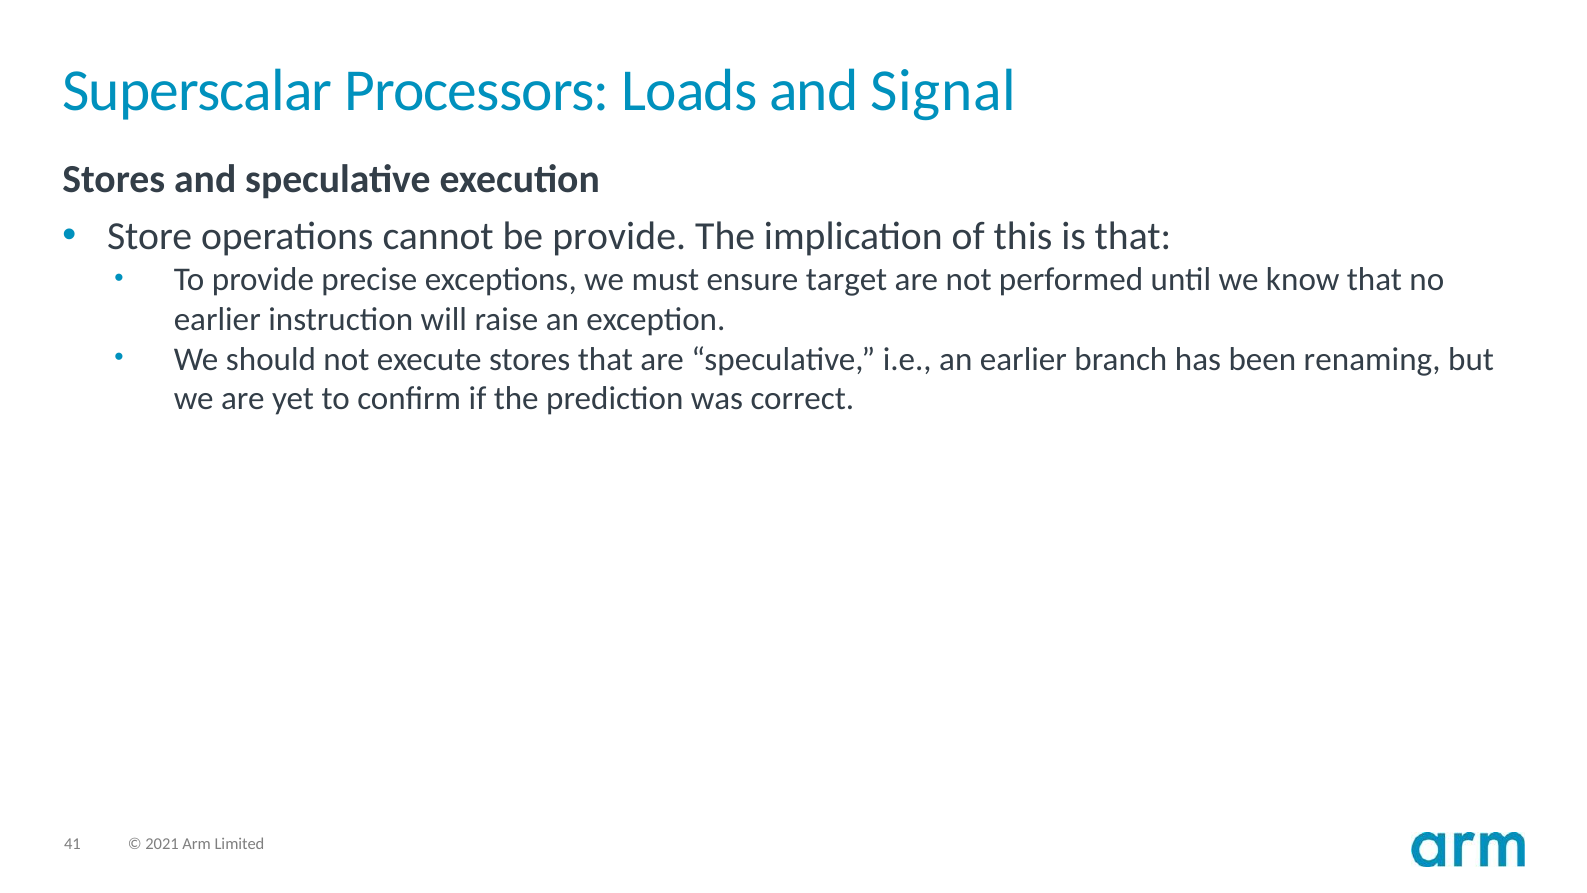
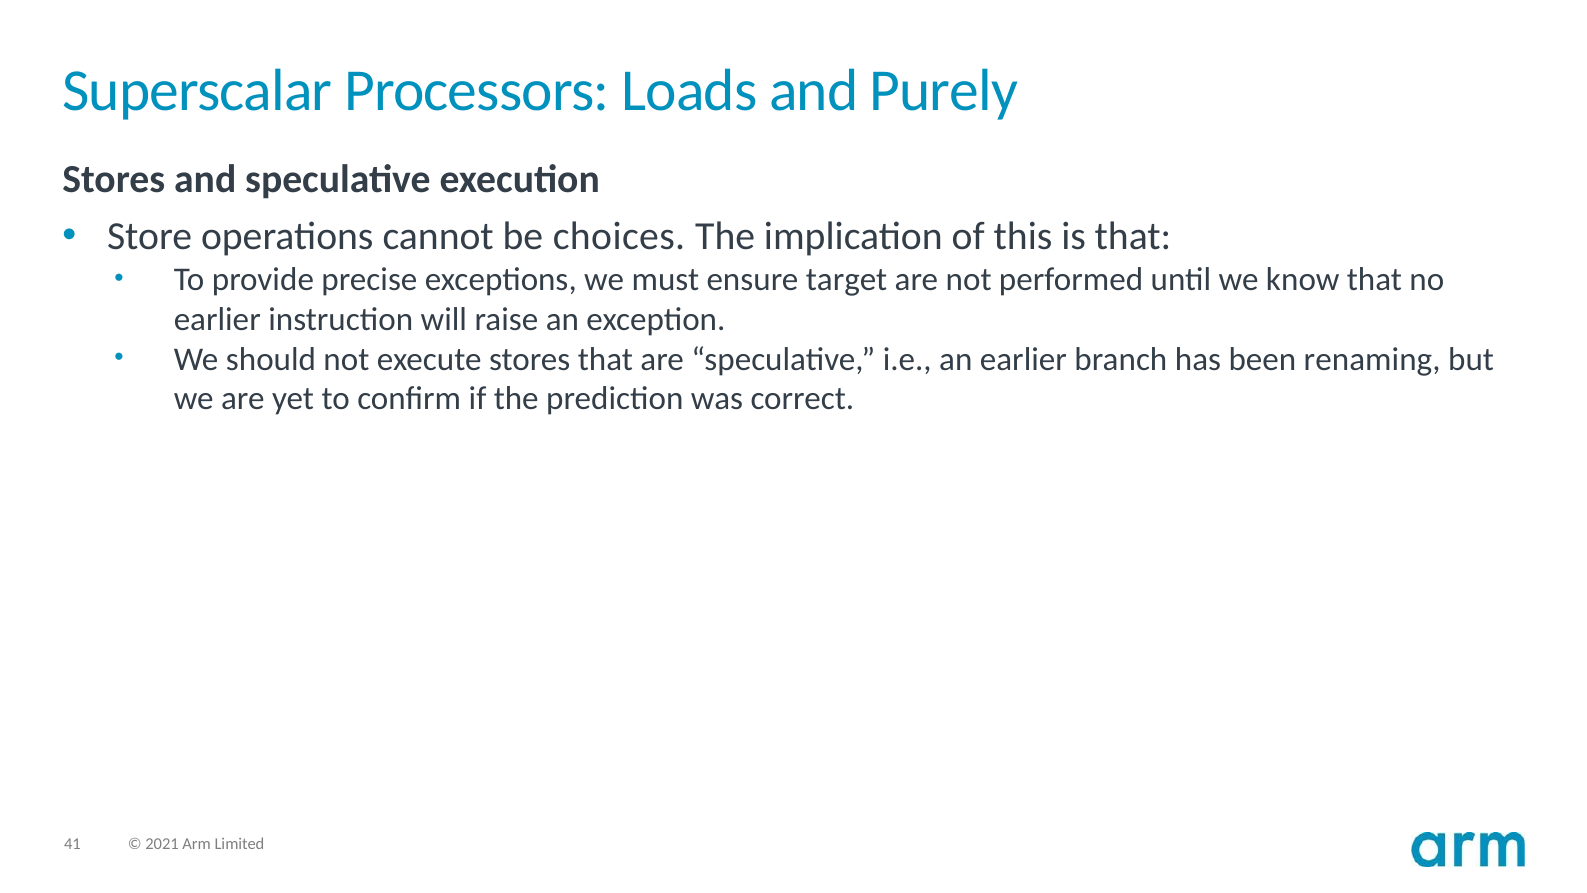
Signal: Signal -> Purely (944, 91)
be provide: provide -> choices (619, 237)
